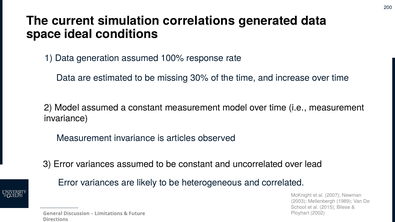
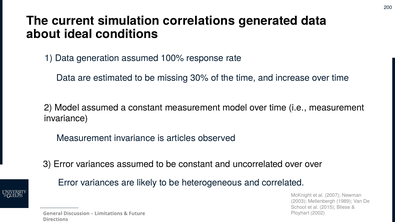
space: space -> about (44, 34)
over lead: lead -> over (314, 164)
